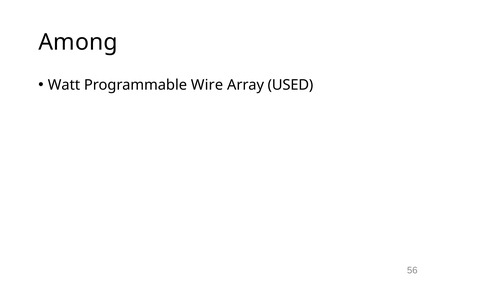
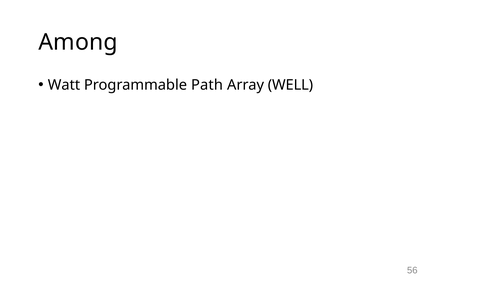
Wire: Wire -> Path (207, 85)
USED: USED -> WELL (290, 85)
